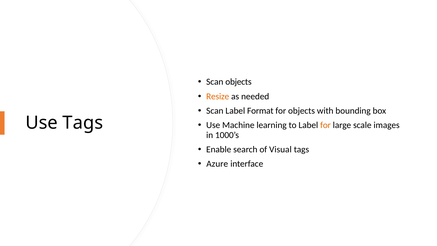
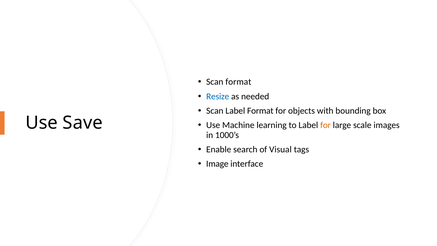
Scan objects: objects -> format (238, 82)
Resize colour: orange -> blue (218, 96)
Use Tags: Tags -> Save (83, 123)
Azure: Azure -> Image (217, 164)
